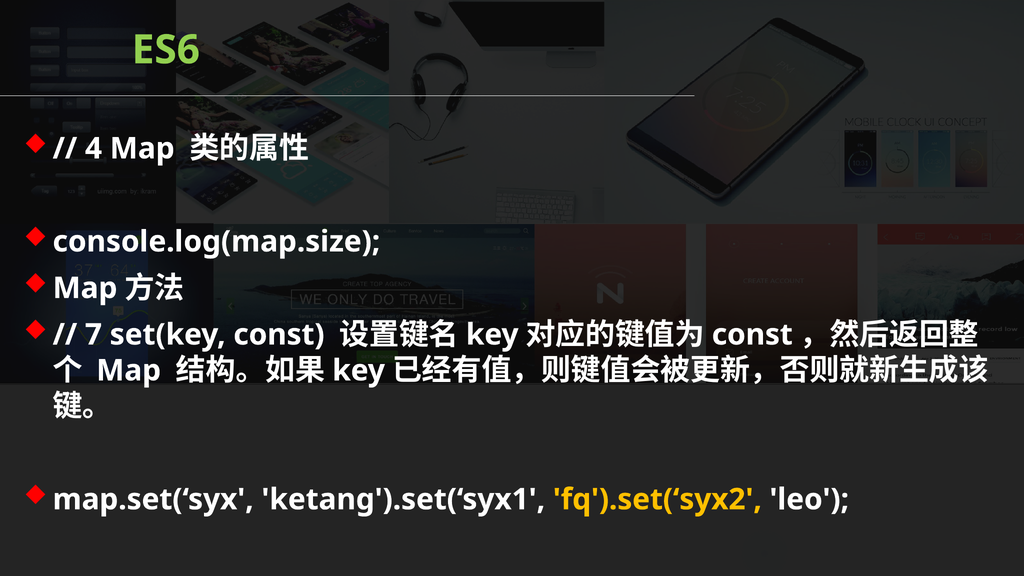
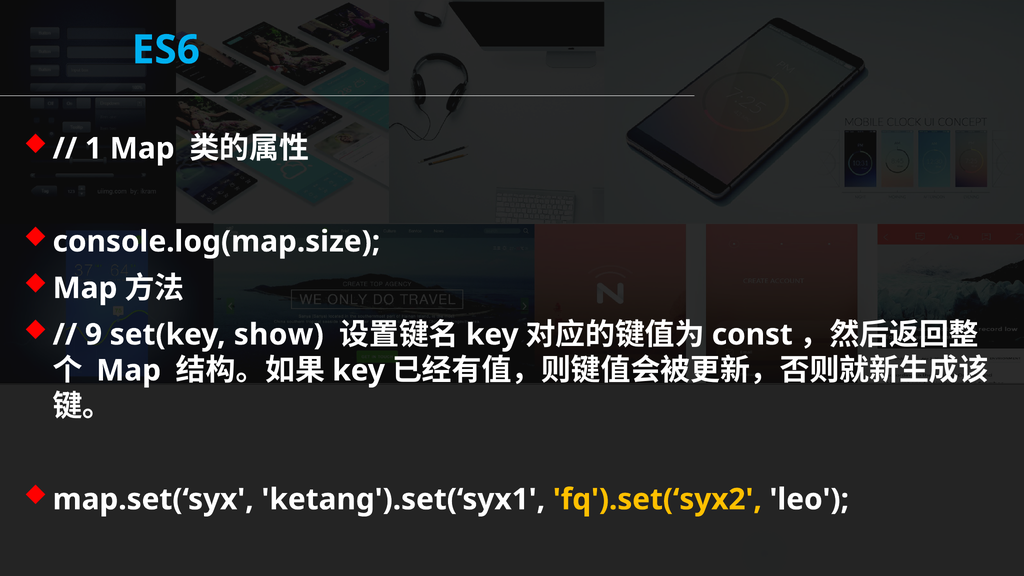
ES6 colour: light green -> light blue (166, 50)
4: 4 -> 1 (93, 149)
7: 7 -> 9 (93, 335)
set(key const: const -> show (279, 335)
